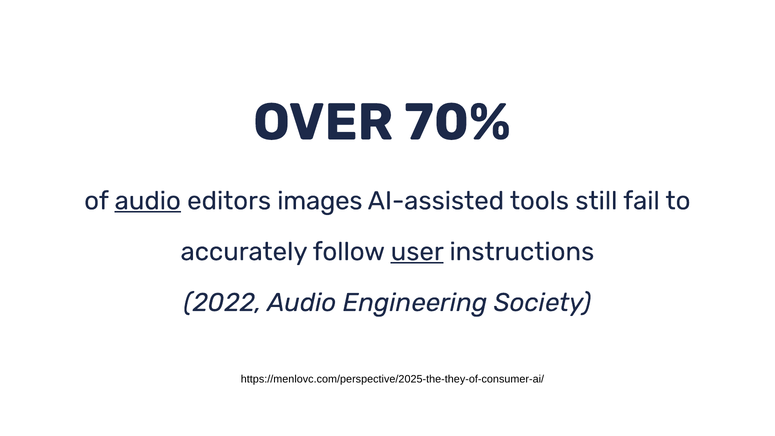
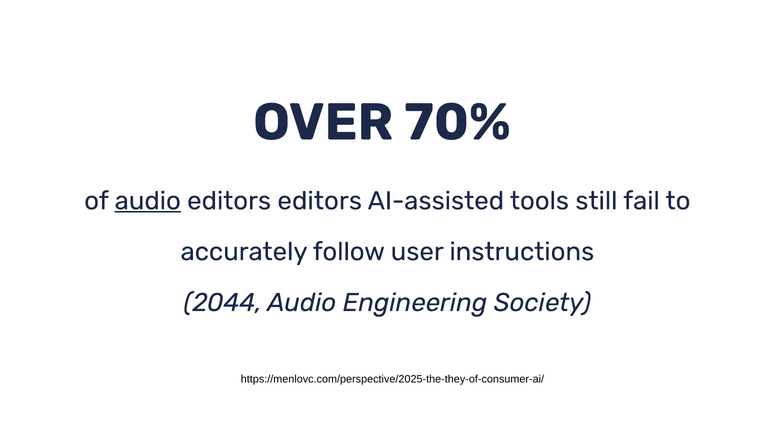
editors images: images -> editors (320, 201)
user underline: present -> none (417, 252)
2022: 2022 -> 2044 (223, 303)
